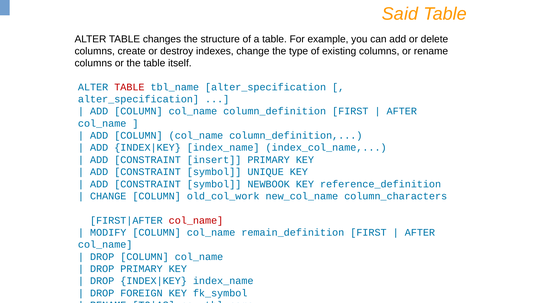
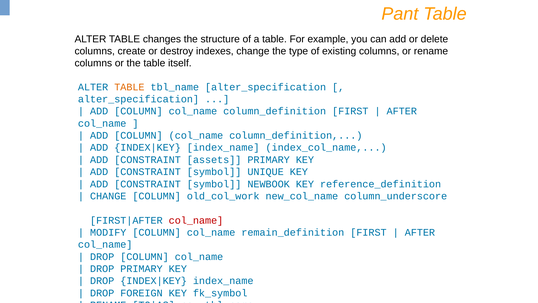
Said: Said -> Pant (400, 14)
TABLE colour: red -> orange (129, 87)
insert: insert -> assets (214, 160)
column_characters: column_characters -> column_underscore (396, 196)
